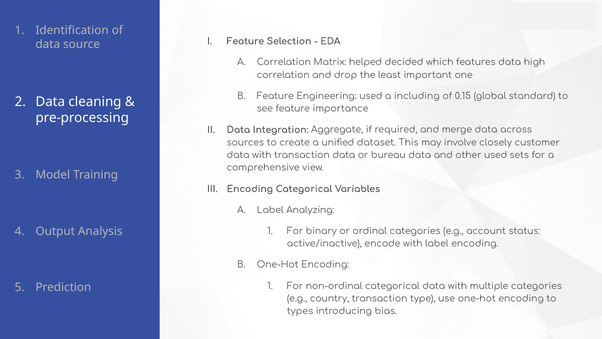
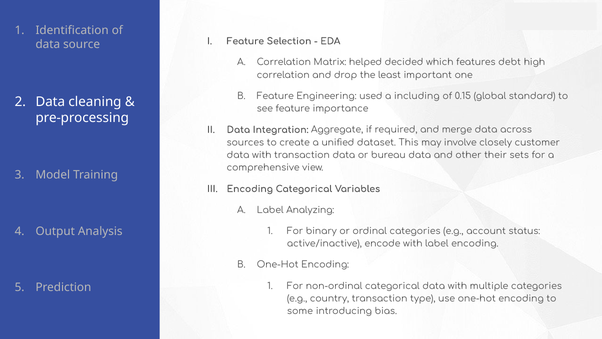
features data: data -> debt (510, 62)
other used: used -> their (496, 155)
types: types -> some (300, 311)
